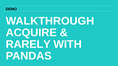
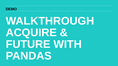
RARELY: RARELY -> FUTURE (28, 44)
